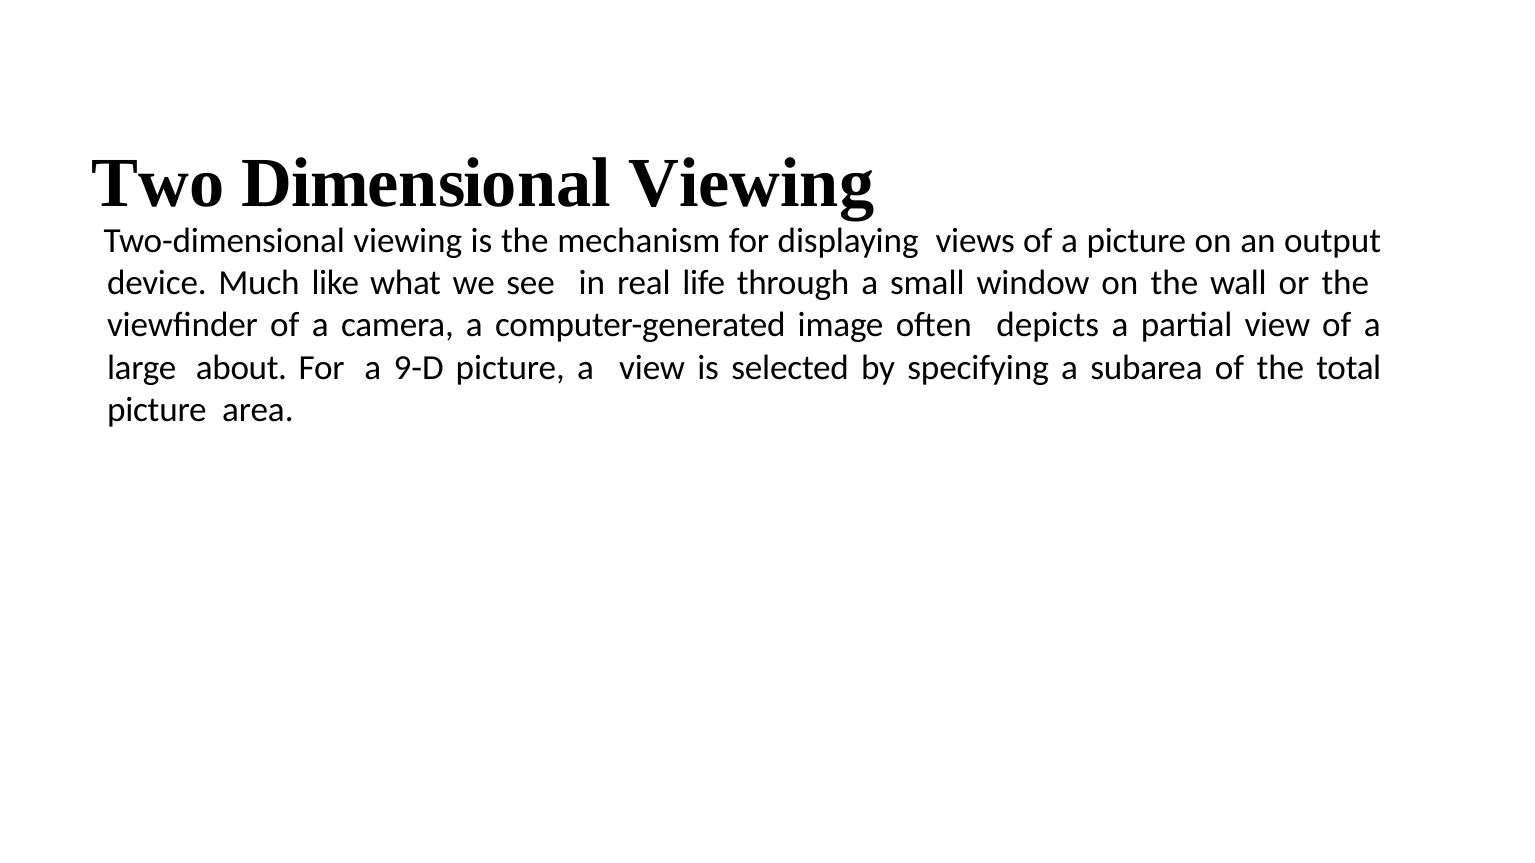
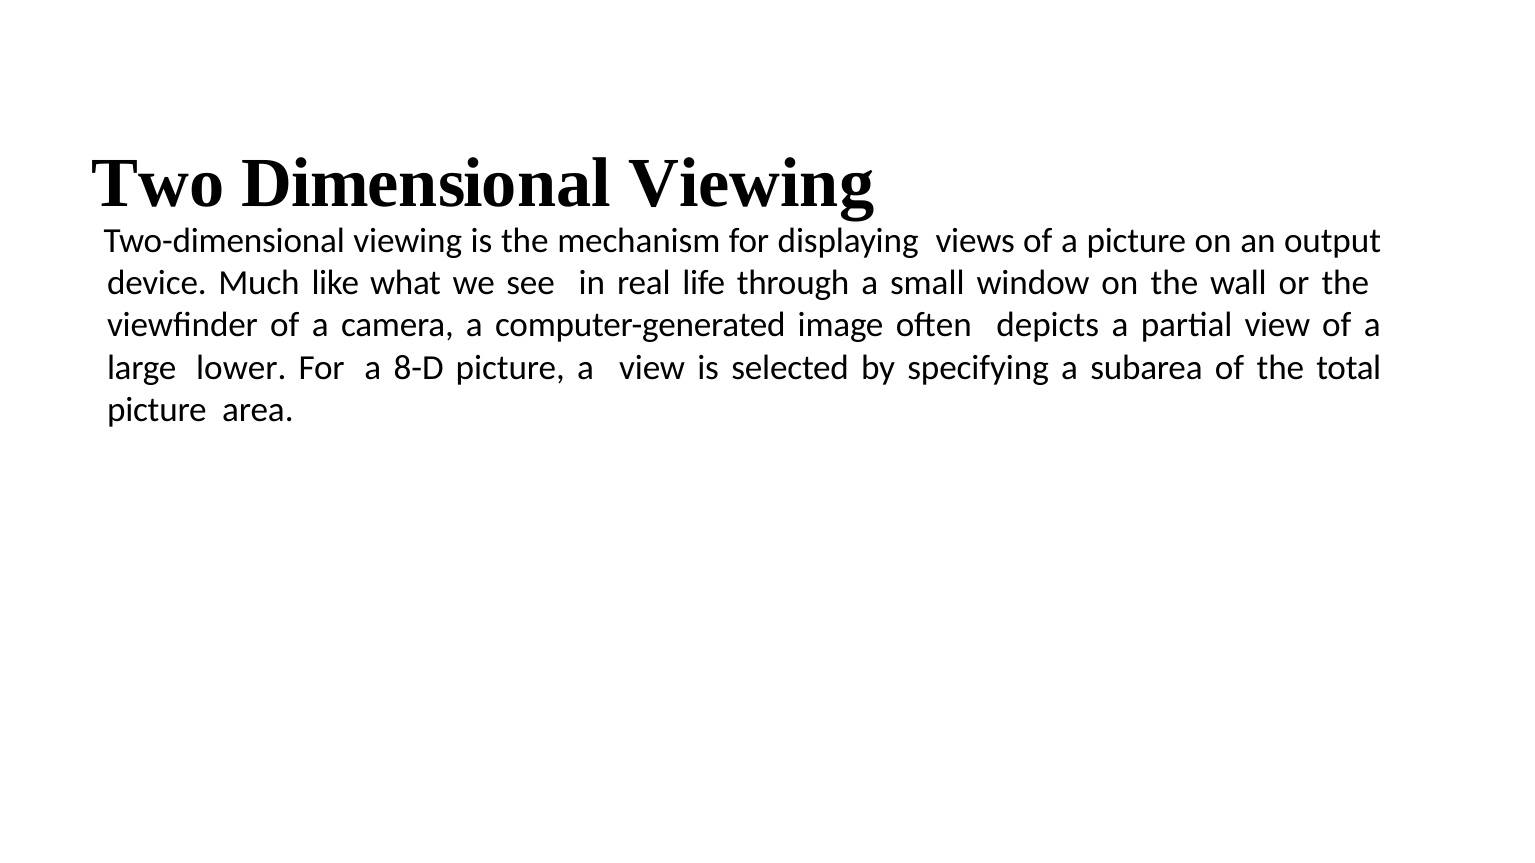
about: about -> lower (241, 368)
9-D: 9-D -> 8-D (419, 368)
